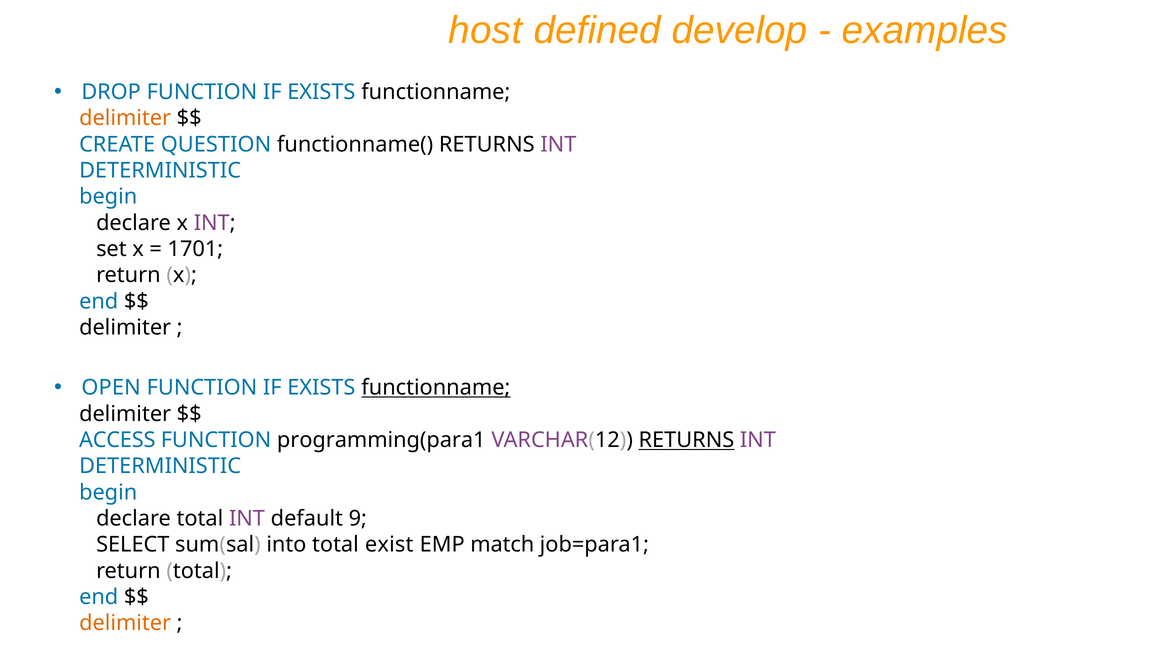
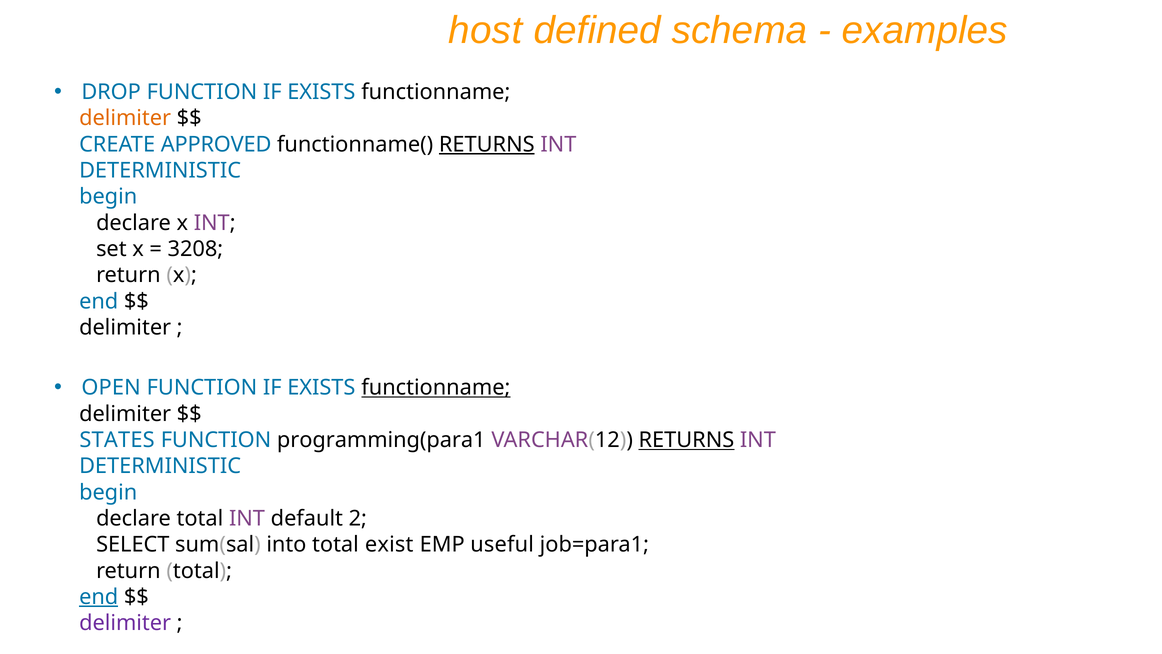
develop: develop -> schema (740, 30)
QUESTION: QUESTION -> APPROVED (216, 144)
RETURNS underline: none -> present (487, 144)
1701: 1701 -> 3208 (195, 249)
ACCESS: ACCESS -> STATES (117, 440)
9: 9 -> 2 (358, 518)
match: match -> useful (502, 544)
end underline: none -> present (99, 597)
delimiter colour: orange -> purple (125, 623)
